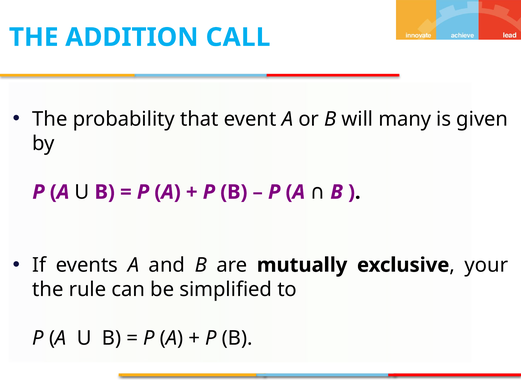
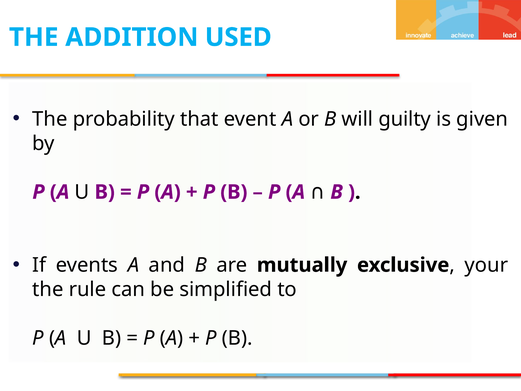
CALL: CALL -> USED (238, 37)
many: many -> guilty (405, 119)
